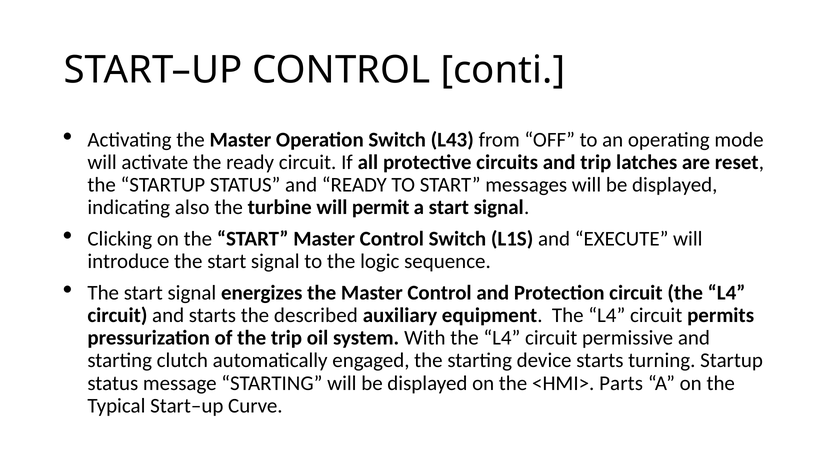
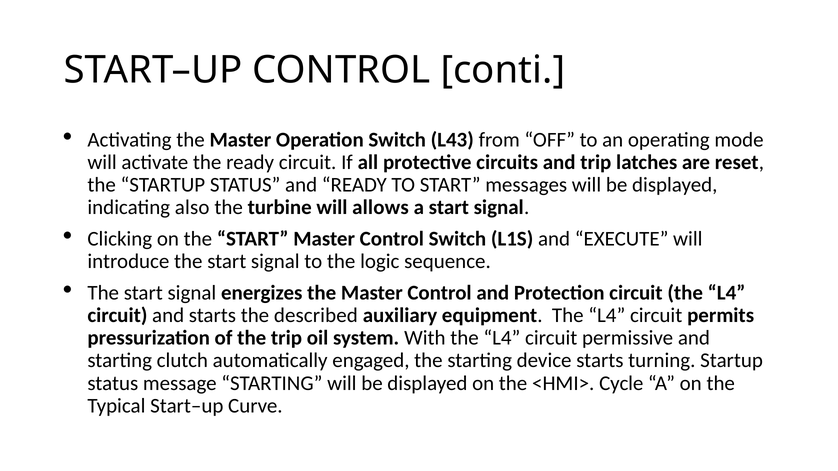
permit: permit -> allows (380, 208)
Parts: Parts -> Cycle (621, 383)
